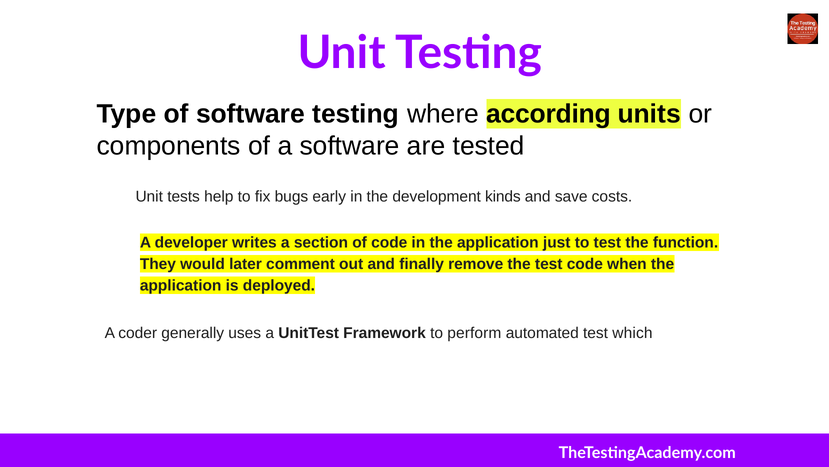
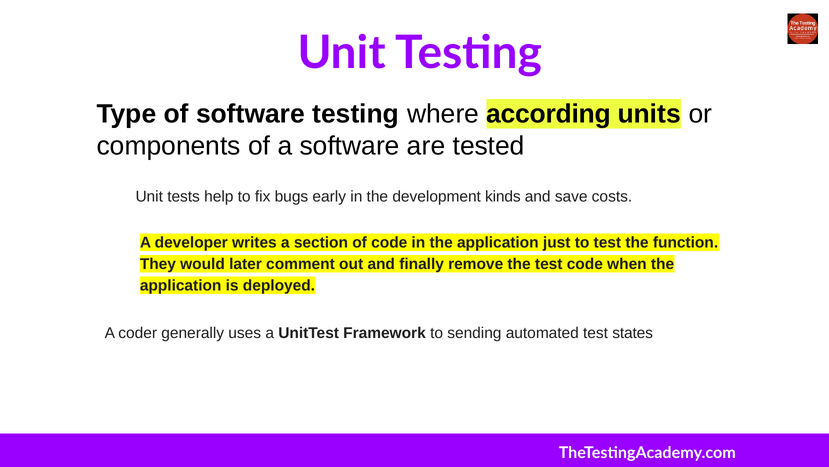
perform: perform -> sending (474, 333)
which: which -> states (633, 333)
